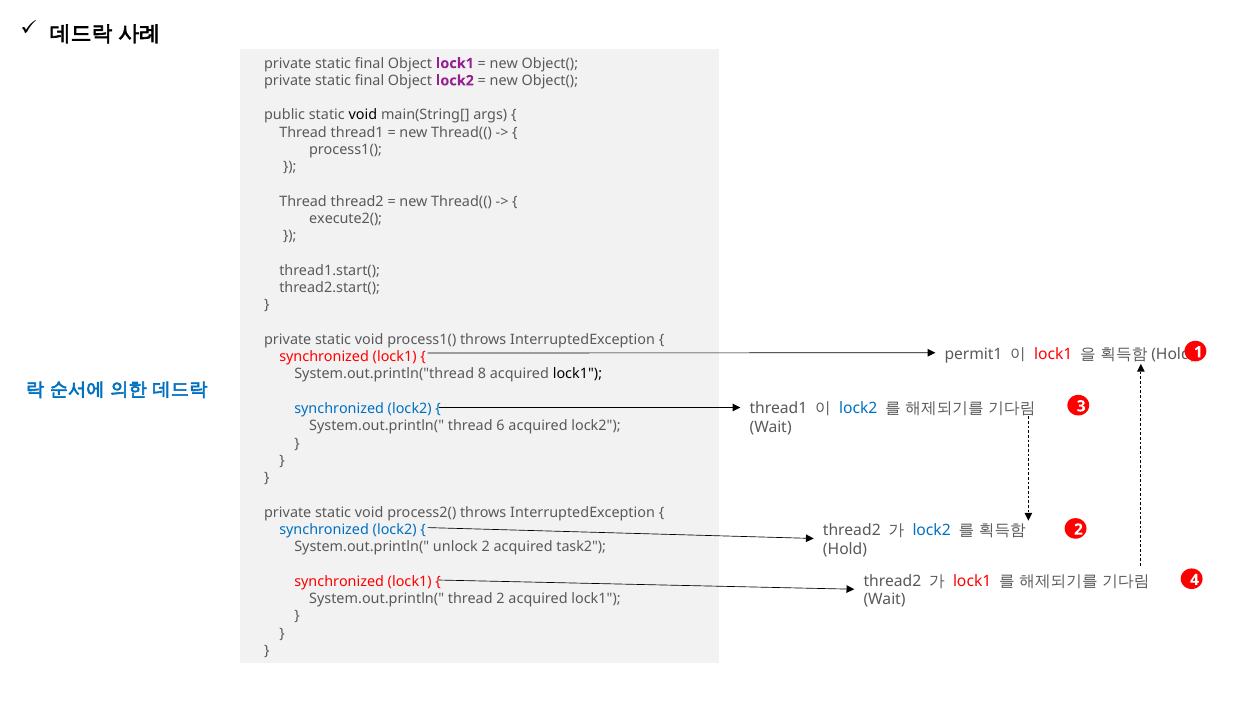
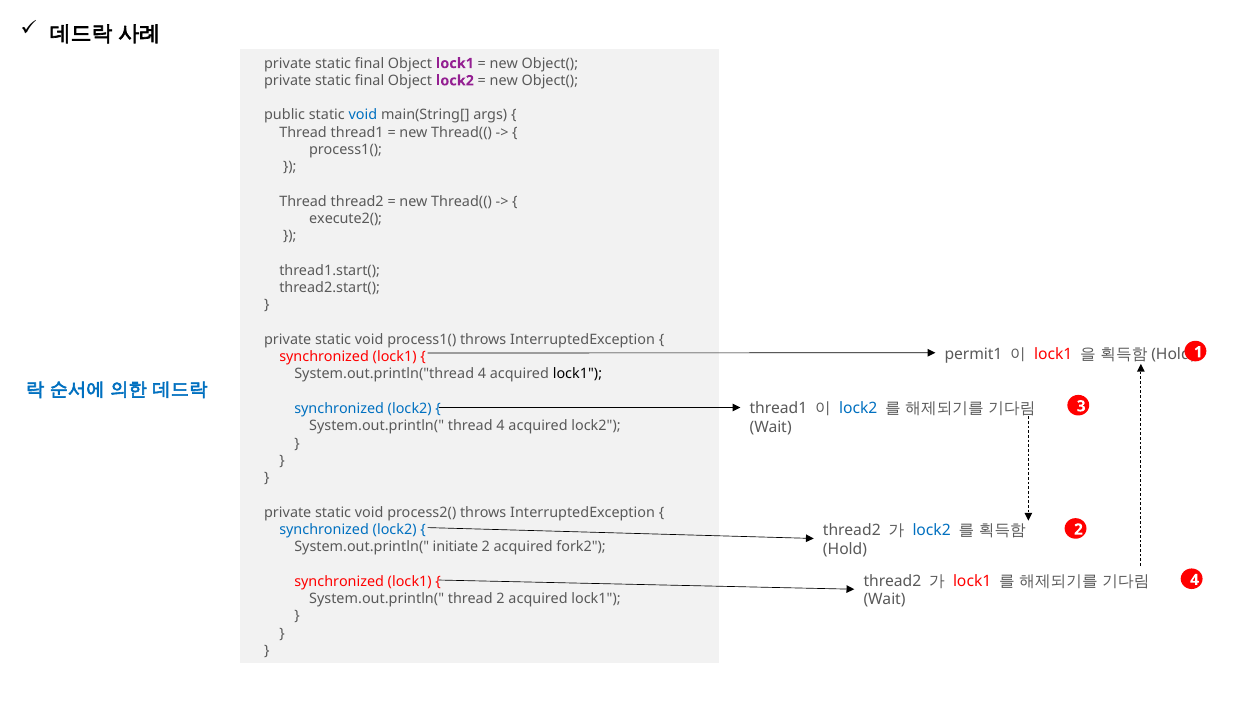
void colour: black -> blue (363, 115)
System.out.println("thread 8: 8 -> 4 (482, 374)
thread 6: 6 -> 4 (501, 426)
unlock: unlock -> initiate (455, 547)
task2: task2 -> fork2 (581, 547)
